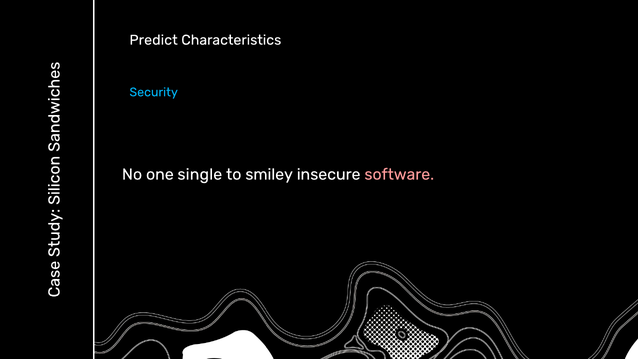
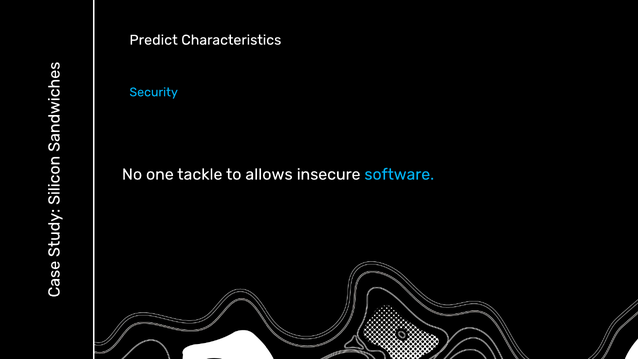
single: single -> tackle (200, 174)
smiley: smiley -> allows (269, 174)
software colour: pink -> light blue (399, 174)
